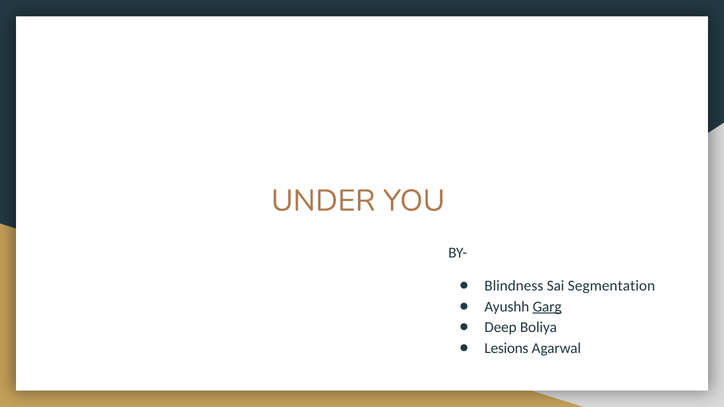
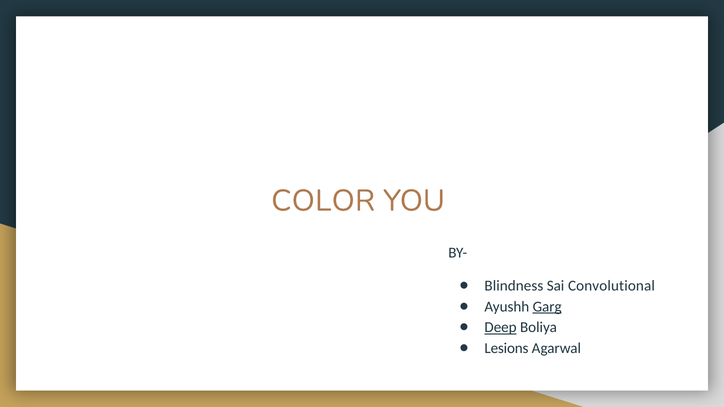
UNDER: UNDER -> COLOR (323, 201)
Segmentation: Segmentation -> Convolutional (611, 286)
Deep underline: none -> present (501, 328)
